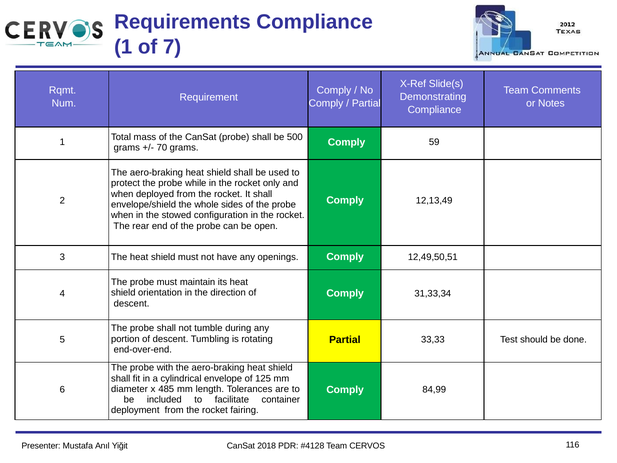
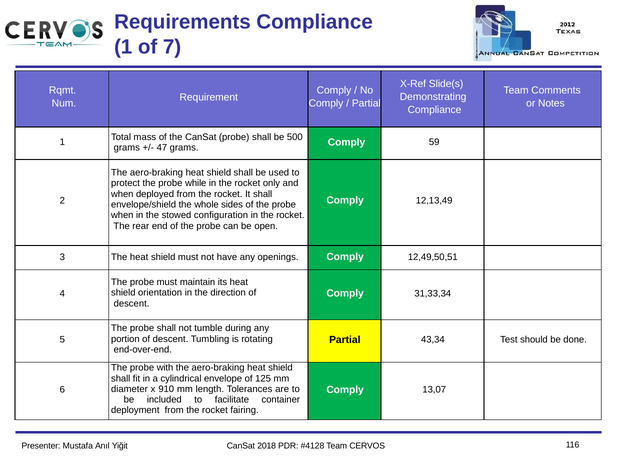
70: 70 -> 47 (162, 148)
33,33: 33,33 -> 43,34 (433, 340)
485: 485 -> 910 (166, 389)
84,99: 84,99 -> 13,07 (434, 389)
